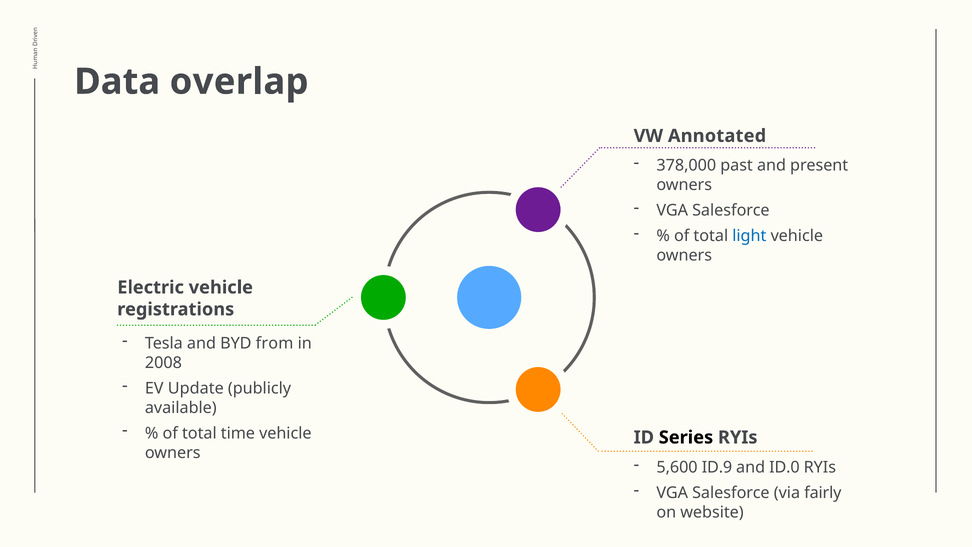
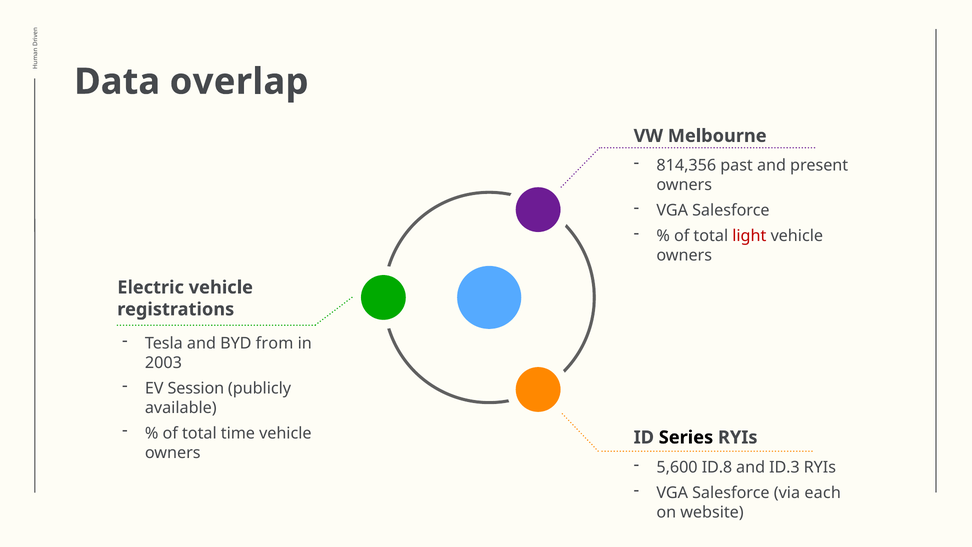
Annotated: Annotated -> Melbourne (717, 136)
378,000: 378,000 -> 814,356 (686, 165)
light colour: blue -> red (749, 236)
2008: 2008 -> 2003 (163, 363)
Update: Update -> Session (196, 388)
ID.9: ID.9 -> ID.8 (717, 467)
ID.0: ID.0 -> ID.3 (784, 467)
fairly: fairly -> each (823, 493)
